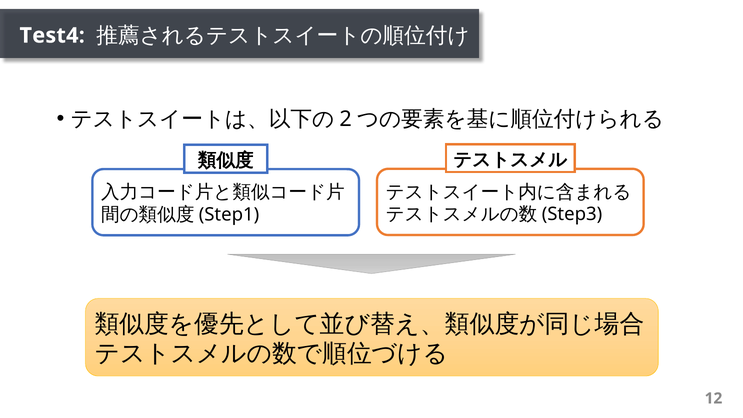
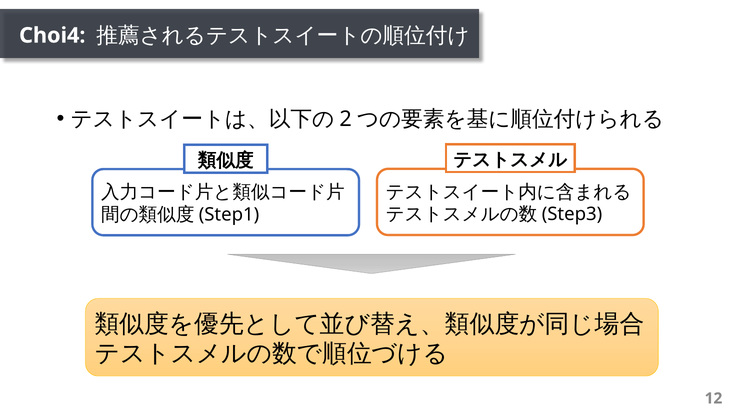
Test4: Test4 -> Choi4 (52, 35)
